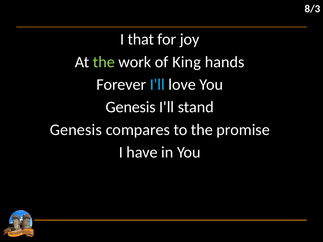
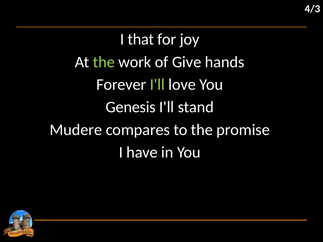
8/3: 8/3 -> 4/3 (312, 9)
King: King -> Give (187, 62)
I'll colour: light blue -> light green (157, 85)
Genesis: Genesis -> Mudere (76, 130)
